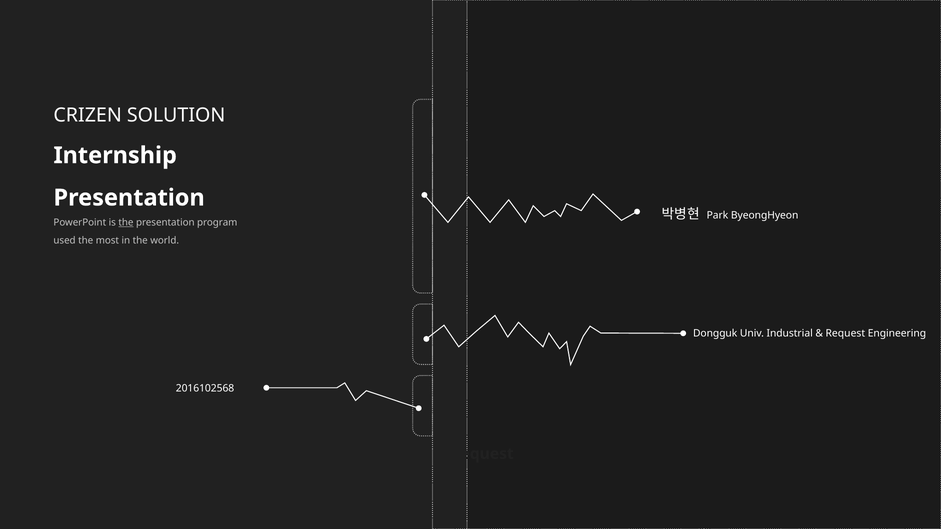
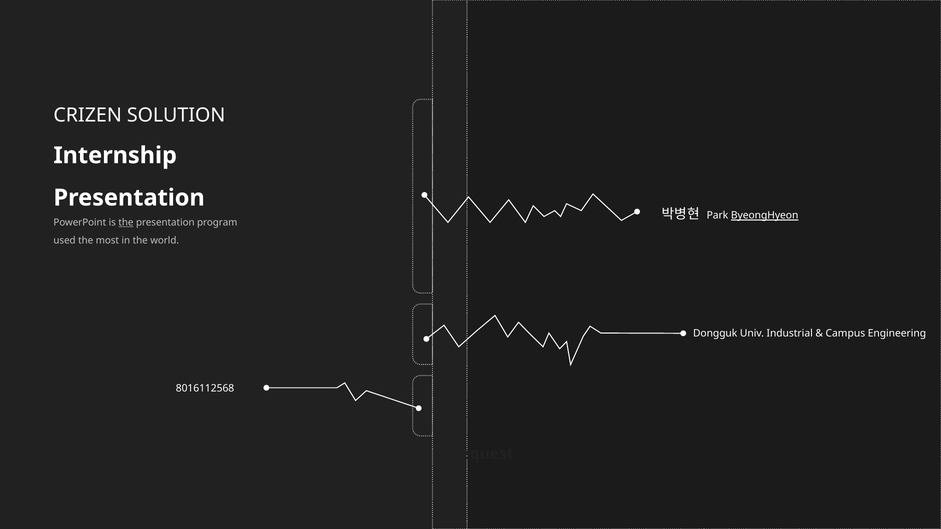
ByeongHyeon underline: none -> present (765, 216)
Request: Request -> Campus (845, 333)
2016102568: 2016102568 -> 8016112568 (205, 388)
